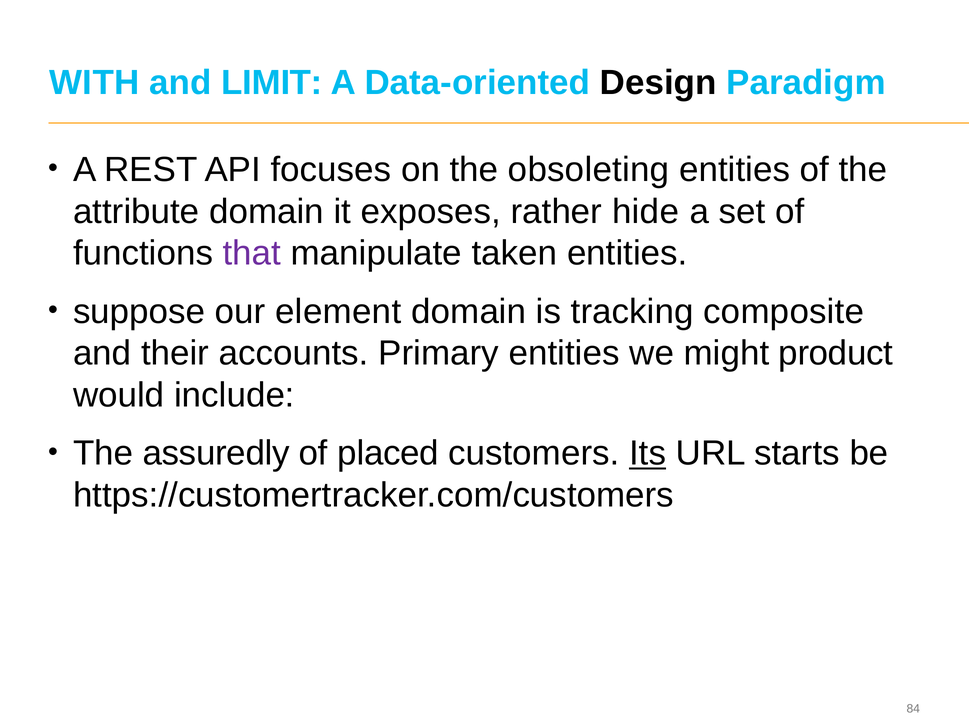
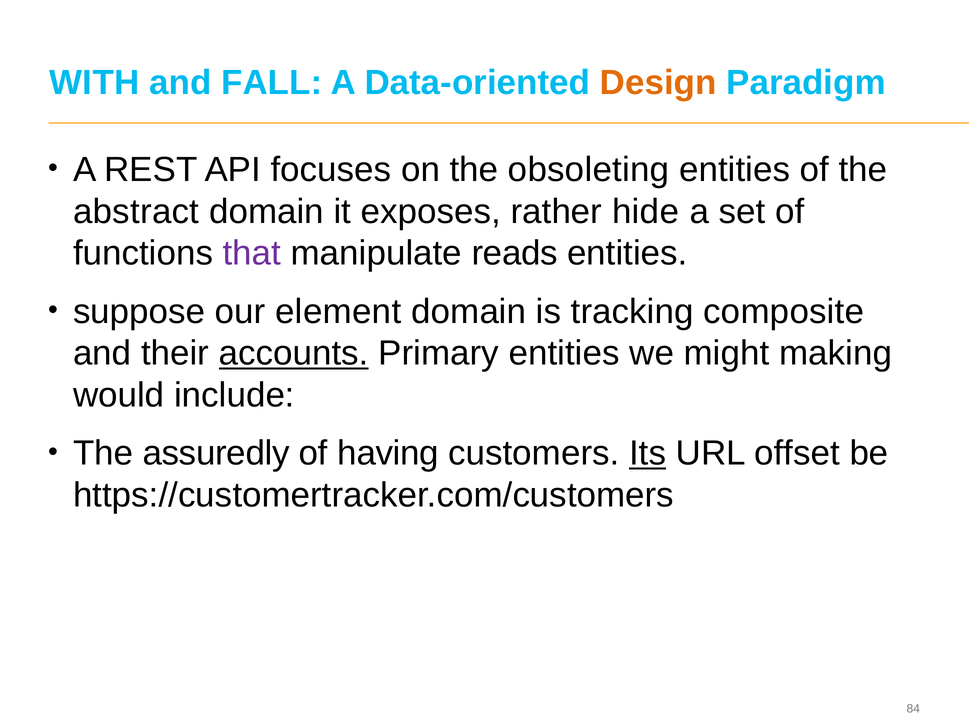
LIMIT: LIMIT -> FALL (272, 83)
Design colour: black -> orange (658, 83)
attribute: attribute -> abstract (136, 212)
taken: taken -> reads (515, 254)
accounts underline: none -> present (294, 354)
product: product -> making (836, 354)
placed: placed -> having (388, 454)
starts: starts -> offset (797, 454)
